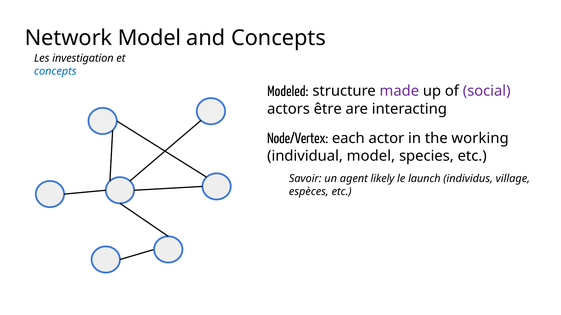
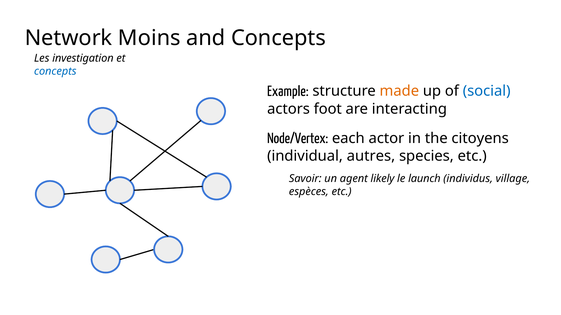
Network Model: Model -> Moins (149, 38)
Modeled: Modeled -> Example (288, 91)
made colour: purple -> orange (399, 91)
social colour: purple -> blue (487, 91)
être: être -> foot (328, 109)
working: working -> citoyens (480, 138)
individual model: model -> autres (371, 156)
